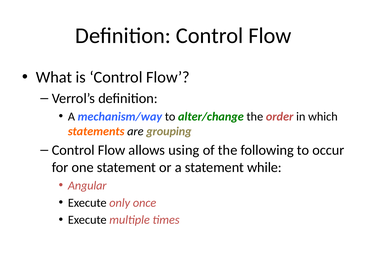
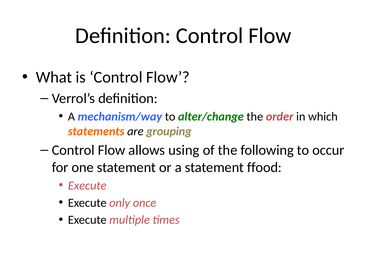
while: while -> ffood (264, 167)
Angular: Angular -> Execute (87, 185)
